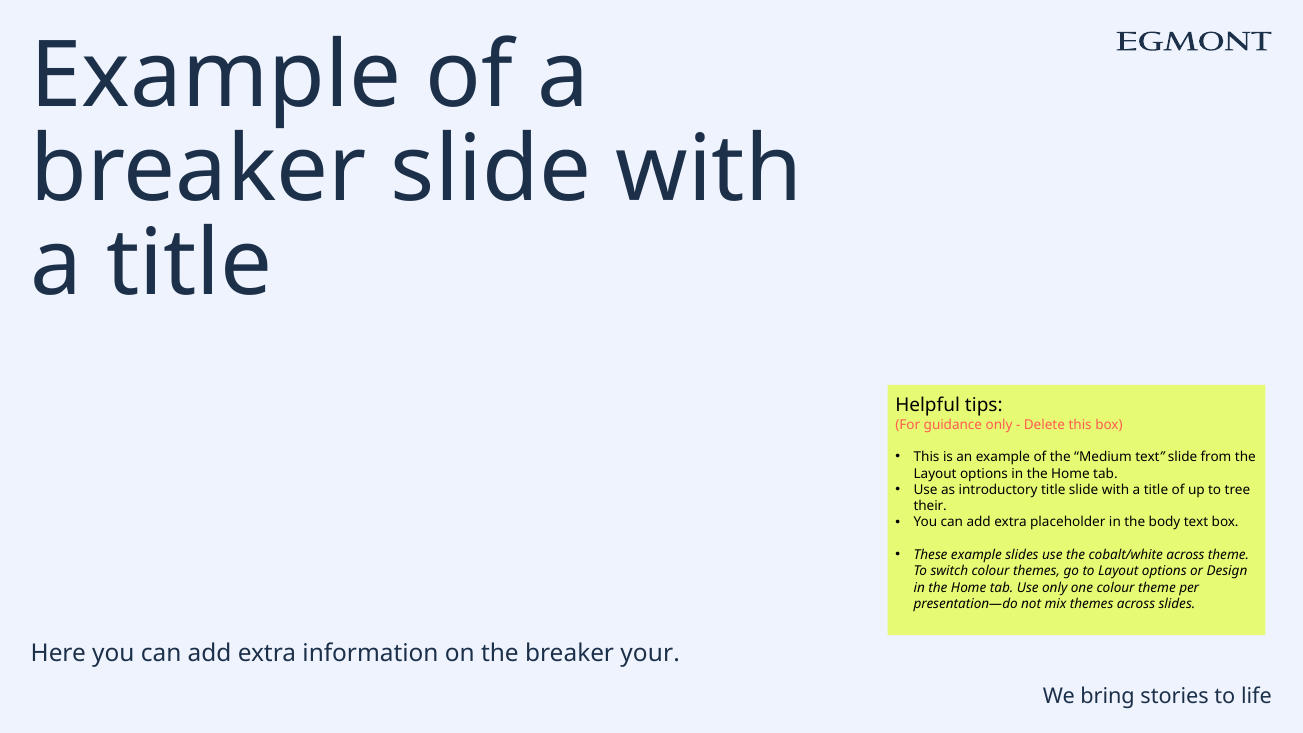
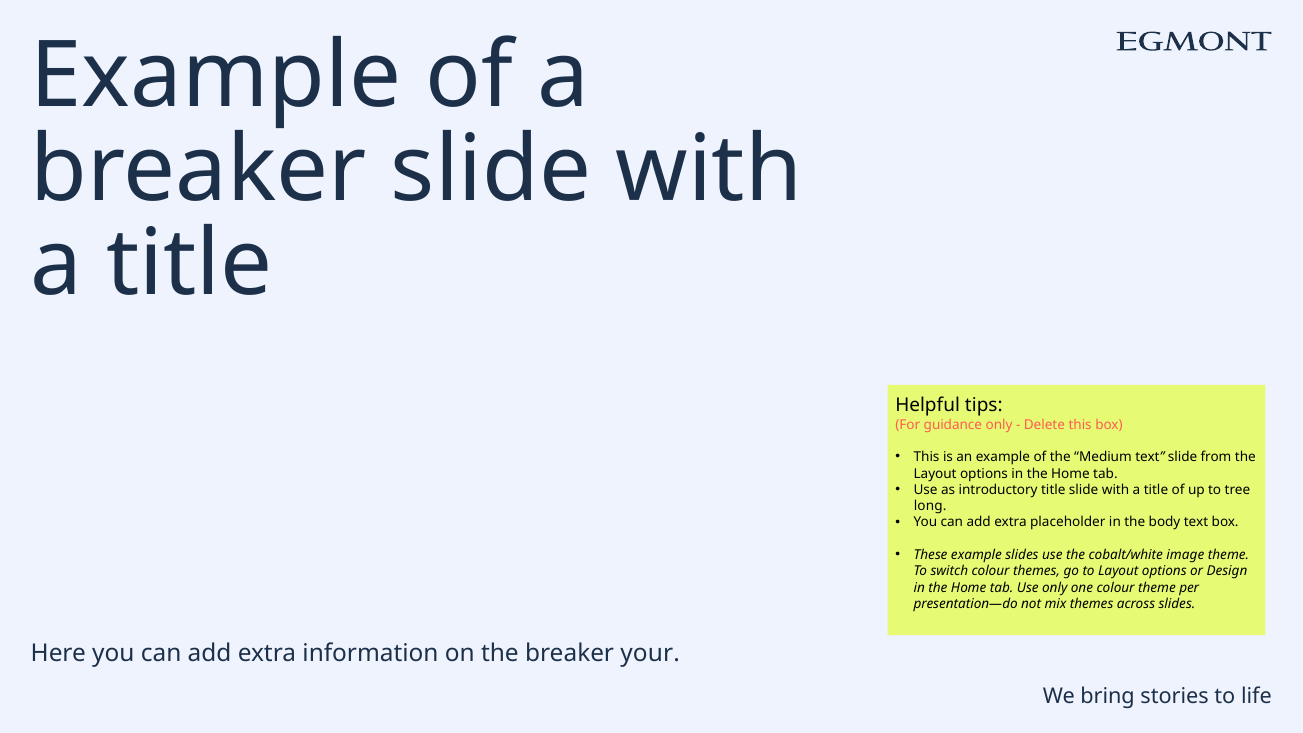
their: their -> long (930, 506)
cobalt/white across: across -> image (1185, 555)
